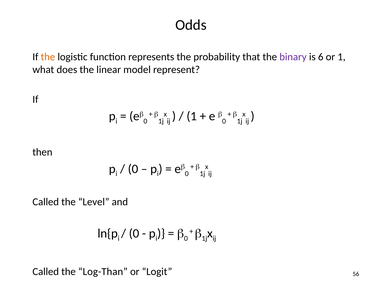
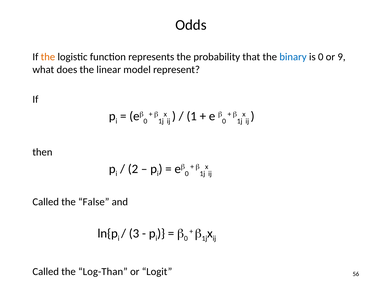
binary colour: purple -> blue (293, 57)
is 6: 6 -> 0 (321, 57)
or 1: 1 -> 9 (342, 57)
0: 0 -> 2 (133, 169)
Level: Level -> False (94, 201)
0: 0 -> 3 (134, 233)
